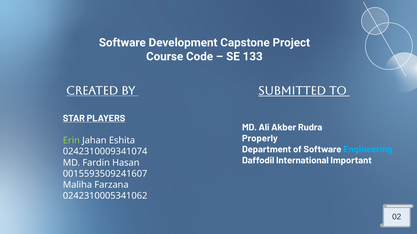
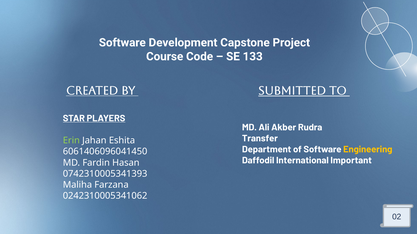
Properly: Properly -> Transfer (260, 139)
Engineering colour: light blue -> yellow (368, 150)
0242310009341074: 0242310009341074 -> 6061406096041450 (105, 152)
0015593509241607: 0015593509241607 -> 0742310005341393 (105, 174)
